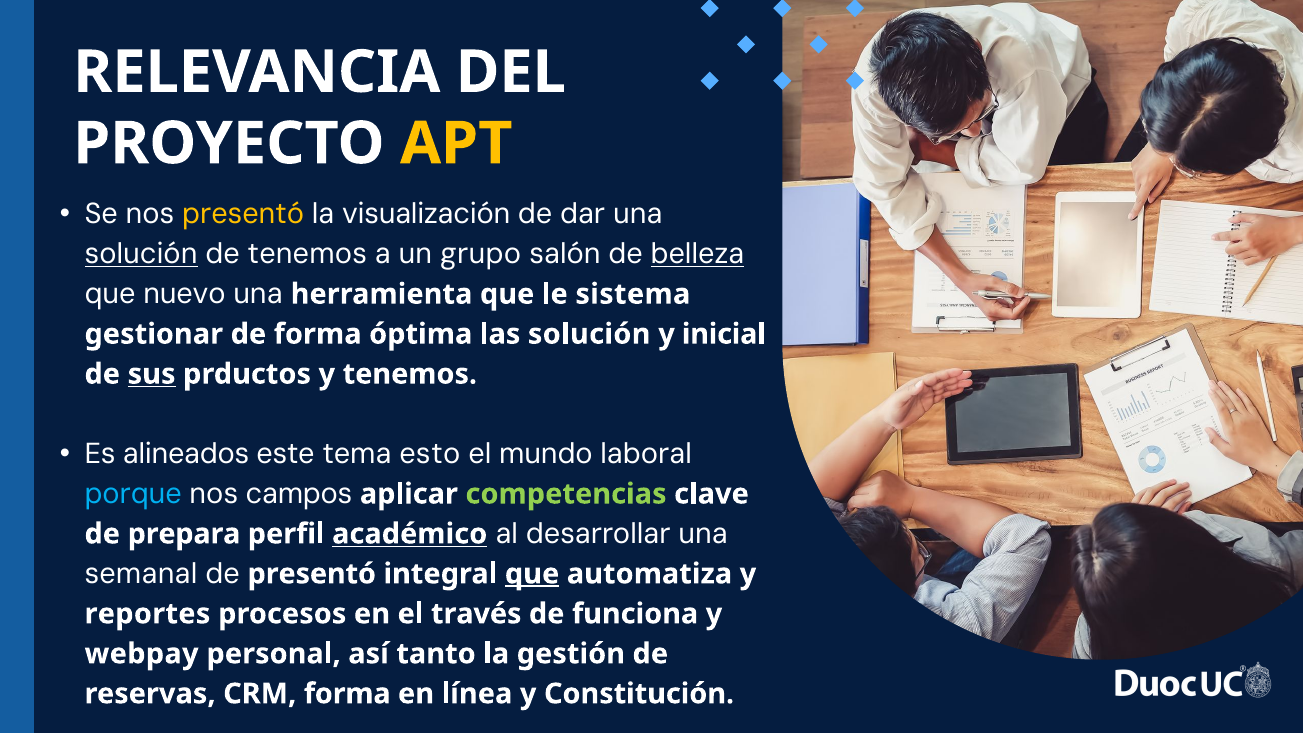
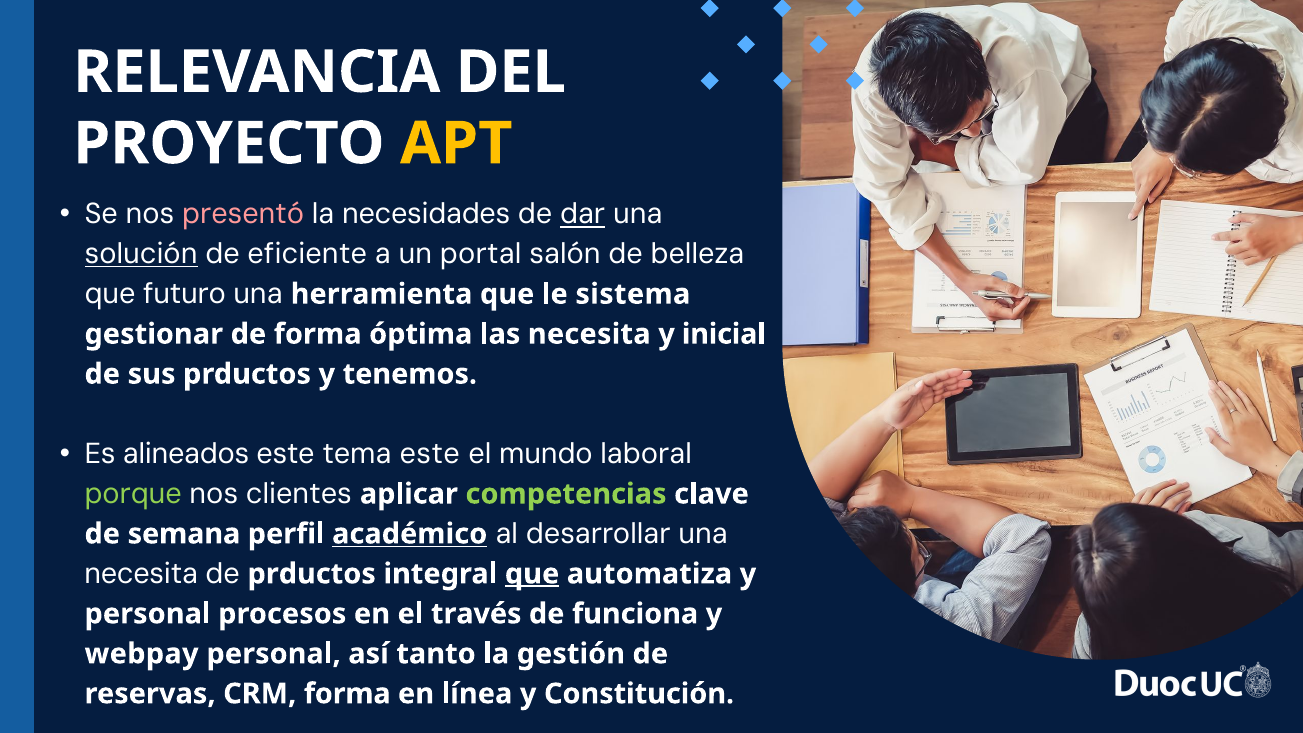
presentó colour: yellow -> pink (243, 214)
visualización: visualización -> necesidades (426, 214)
dar underline: none -> present (583, 214)
de tenemos: tenemos -> eficiente (307, 254)
grupo: grupo -> portal (481, 254)
belleza underline: present -> none (697, 254)
nuevo: nuevo -> futuro (185, 294)
las solución: solución -> necesita (589, 334)
sus underline: present -> none (152, 374)
tema esto: esto -> este (430, 454)
porque colour: light blue -> light green (133, 494)
campos: campos -> clientes (299, 494)
prepara: prepara -> semana (184, 534)
semanal: semanal -> necesita (141, 574)
de presentó: presentó -> prductos (312, 574)
reportes: reportes -> personal (148, 614)
